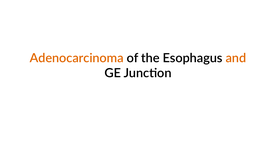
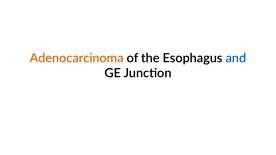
and colour: orange -> blue (236, 58)
